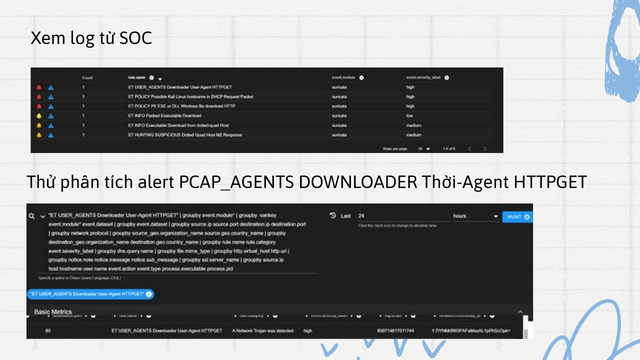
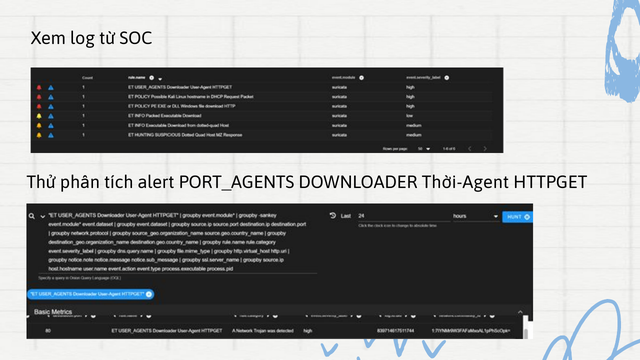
PCAP_AGENTS: PCAP_AGENTS -> PORT_AGENTS (236, 182)
